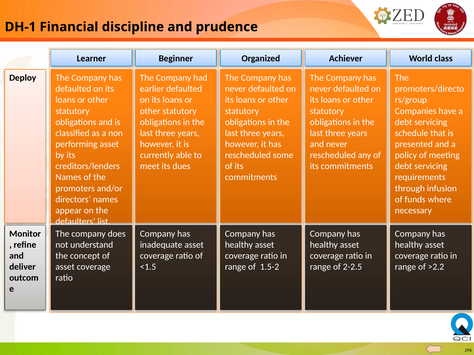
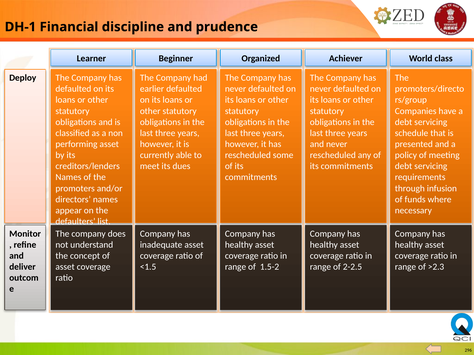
>2.2: >2.2 -> >2.3 (436, 267)
